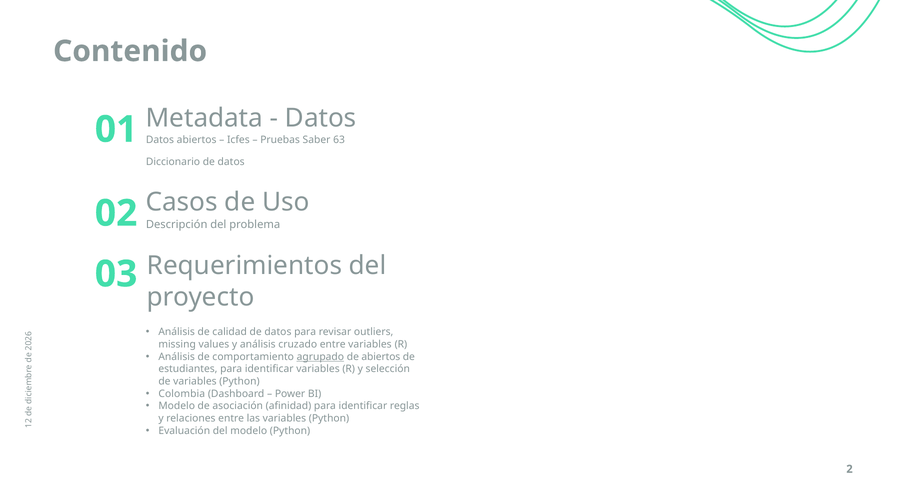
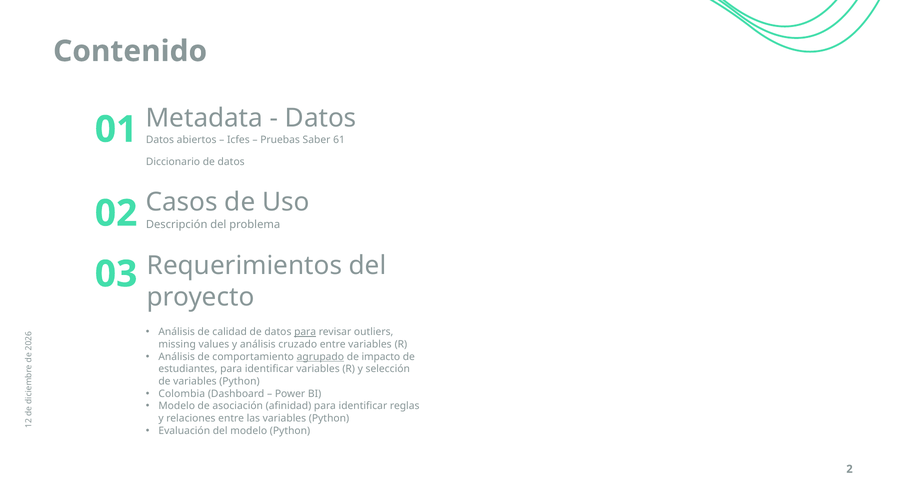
63: 63 -> 61 (339, 140)
para underline: none -> present (305, 332)
de abiertos: abiertos -> impacto (381, 357)
